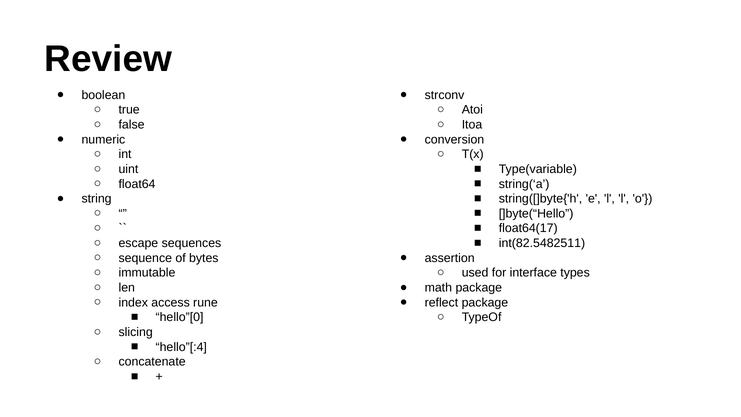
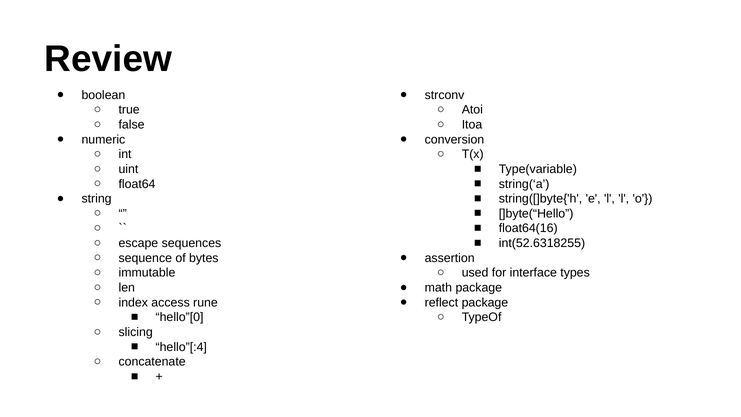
float64(17: float64(17 -> float64(16 (528, 228)
int(82.5482511: int(82.5482511 -> int(52.6318255 (542, 243)
